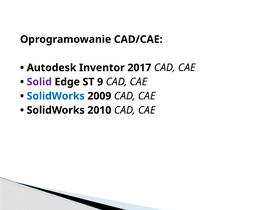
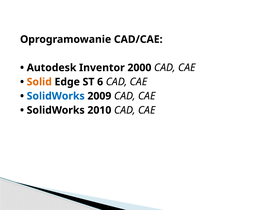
2017: 2017 -> 2000 (139, 67)
Solid colour: purple -> orange (39, 82)
9: 9 -> 6 (100, 82)
